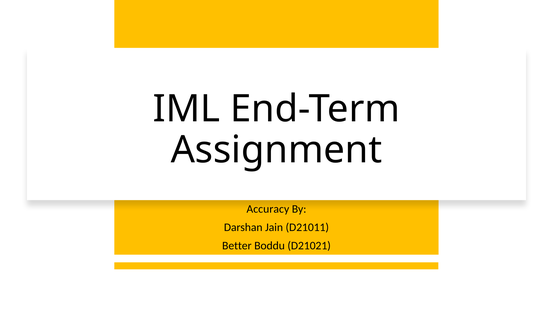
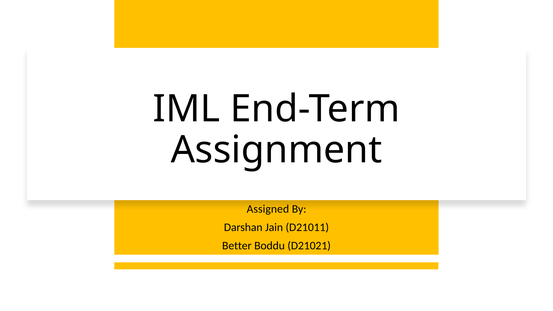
Accuracy: Accuracy -> Assigned (268, 209)
